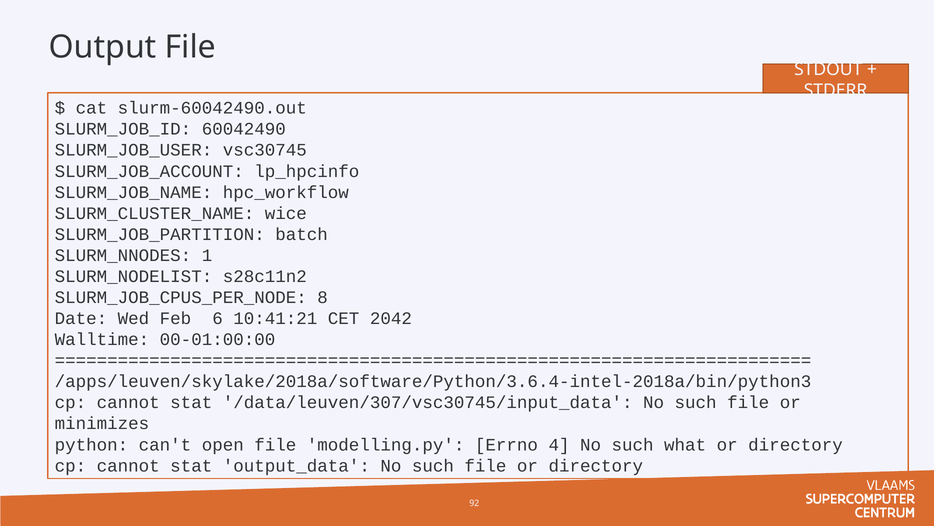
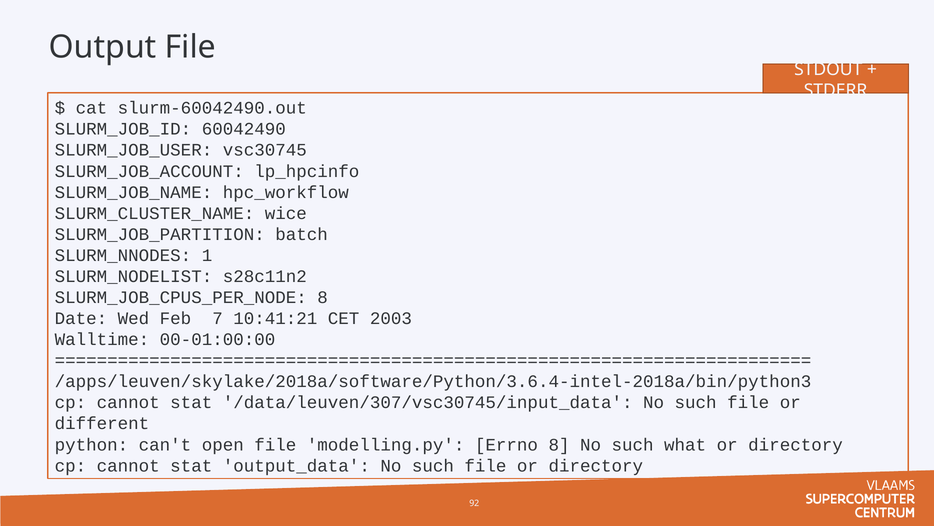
6: 6 -> 7 (218, 318)
2042: 2042 -> 2003 (391, 318)
minimizes: minimizes -> different (102, 423)
Errno 4: 4 -> 8 (559, 444)
